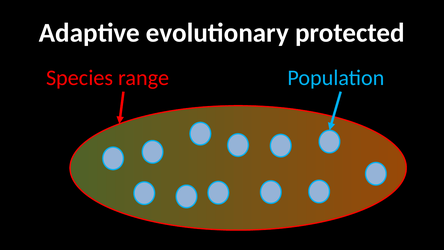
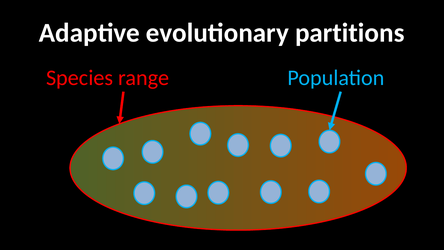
protected: protected -> partitions (350, 33)
